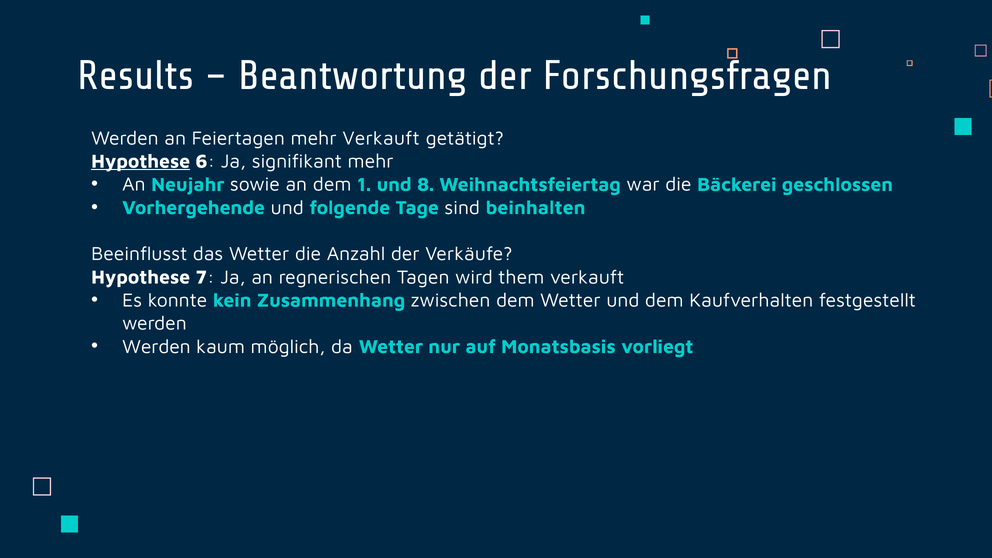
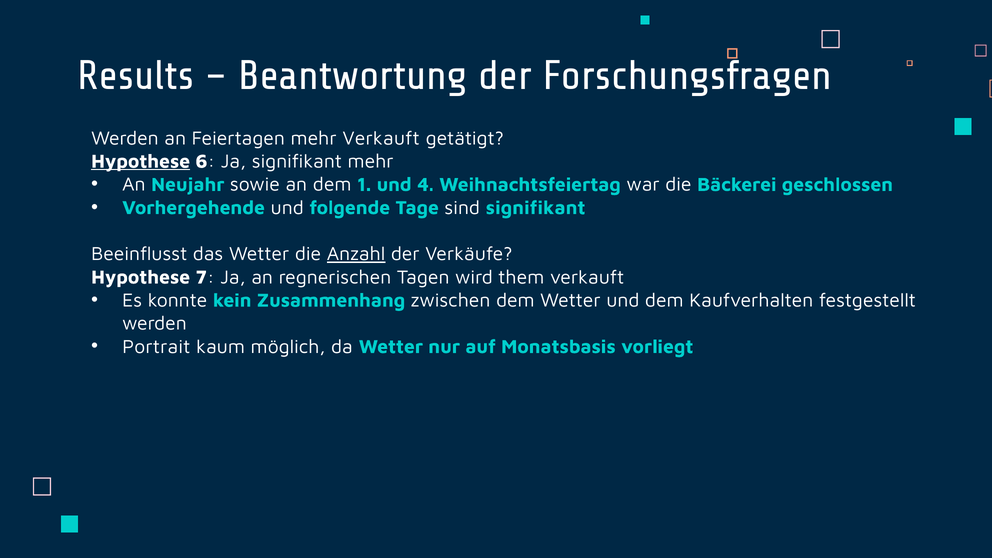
8: 8 -> 4 (425, 185)
sind beinhalten: beinhalten -> signifikant (536, 208)
Anzahl underline: none -> present (356, 254)
Werden: Werden -> Portrait (156, 347)
